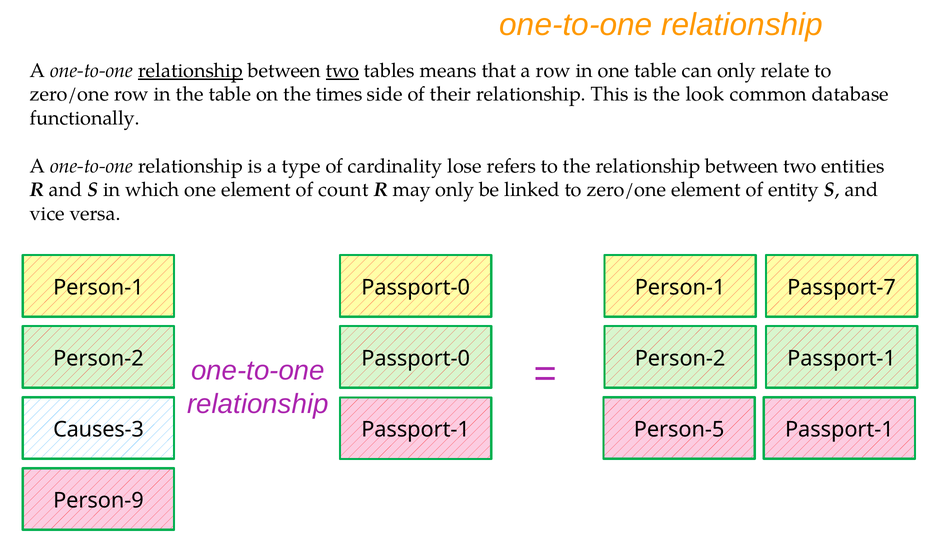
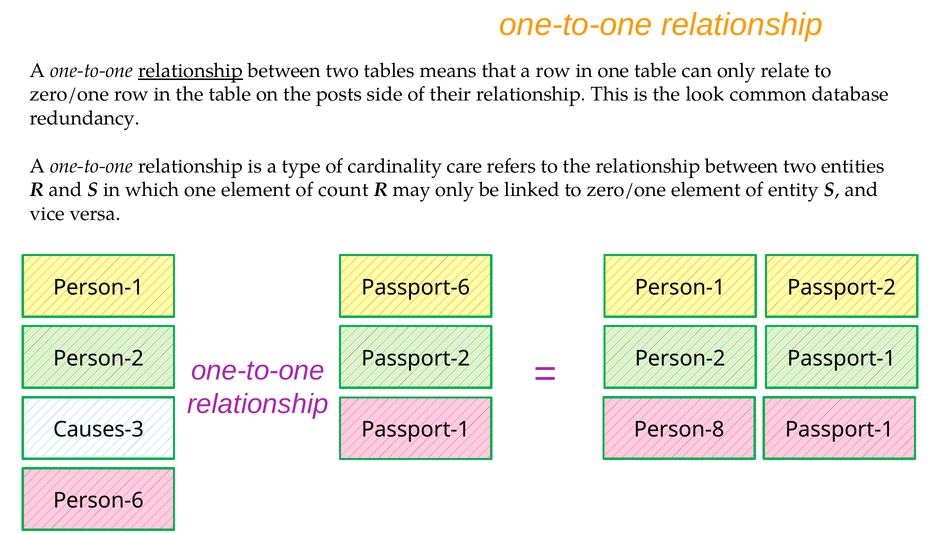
two underline: present -> none (343, 71)
times: times -> posts (339, 94)
functionally: functionally -> redundancy (85, 118)
lose: lose -> care (465, 166)
Person-1 Passport-0: Passport-0 -> Passport-6 (416, 287)
Passport-7: Passport-7 -> Passport-2 (842, 287)
Person-2 Passport-0: Passport-0 -> Passport-2 (416, 358)
Person-5: Person-5 -> Person-8 (679, 429)
Person-9: Person-9 -> Person-6 (98, 500)
